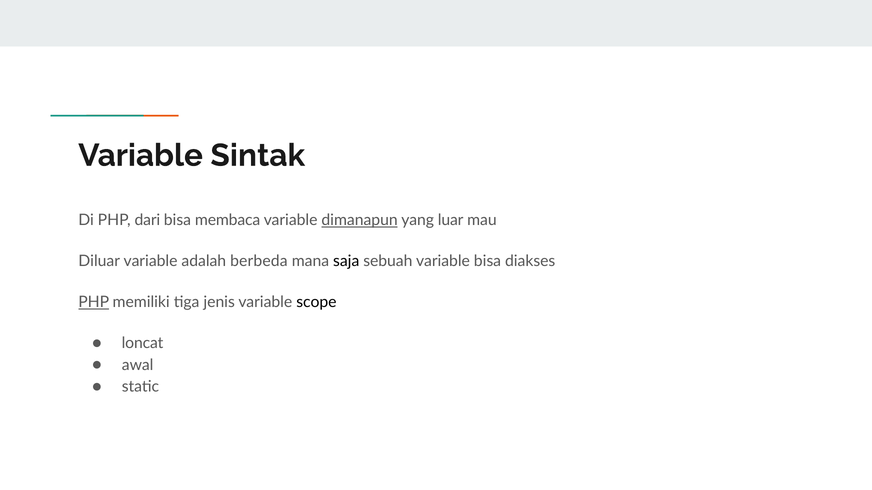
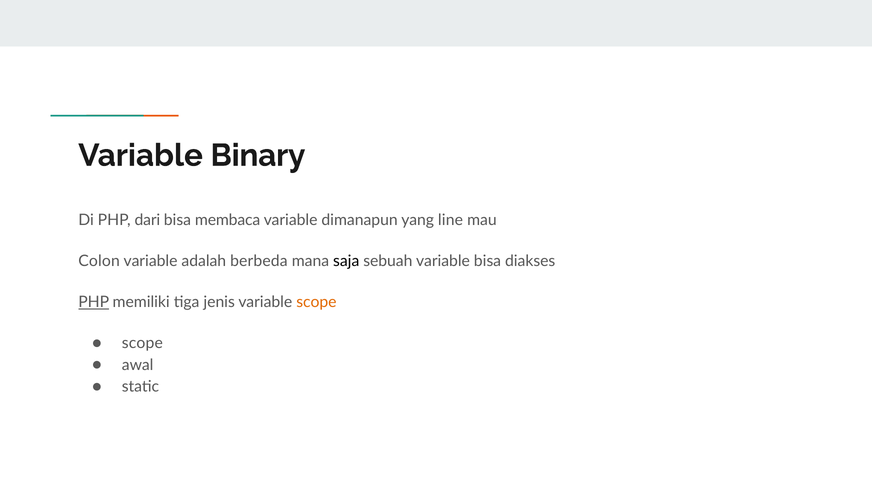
Sintak: Sintak -> Binary (258, 156)
dimanapun underline: present -> none (360, 220)
luar: luar -> line (450, 220)
Diluar: Diluar -> Colon (99, 261)
scope colour: black -> orange (316, 303)
loncat: loncat -> scope (142, 344)
